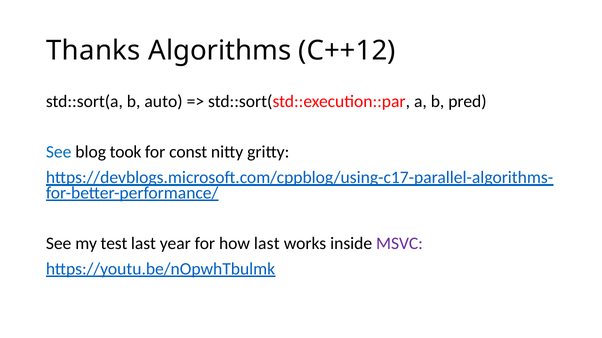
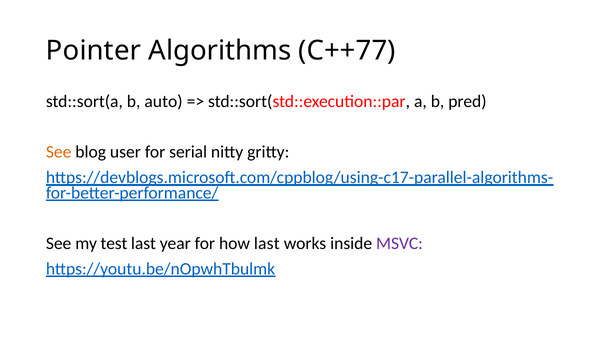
Thanks: Thanks -> Pointer (94, 51)
C++12: C++12 -> C++77 (347, 51)
See colour: blue -> orange (59, 152)
took: took -> user (125, 152)
const: const -> serial (188, 152)
